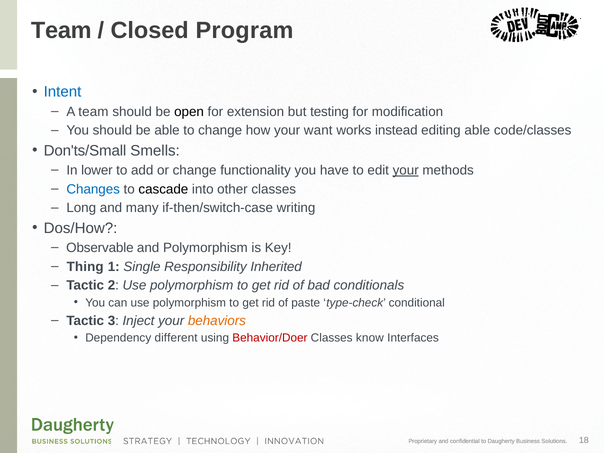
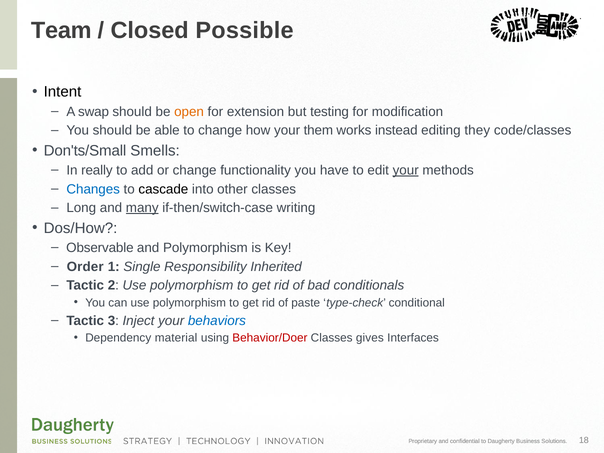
Program: Program -> Possible (245, 30)
Intent colour: blue -> black (63, 92)
A team: team -> swap (94, 112)
open colour: black -> orange (189, 112)
want: want -> them (318, 130)
editing able: able -> they (477, 130)
lower: lower -> really (97, 170)
many underline: none -> present (142, 208)
Thing: Thing -> Order (85, 267)
behaviors colour: orange -> blue (217, 321)
different: different -> material (176, 338)
know: know -> gives (370, 338)
